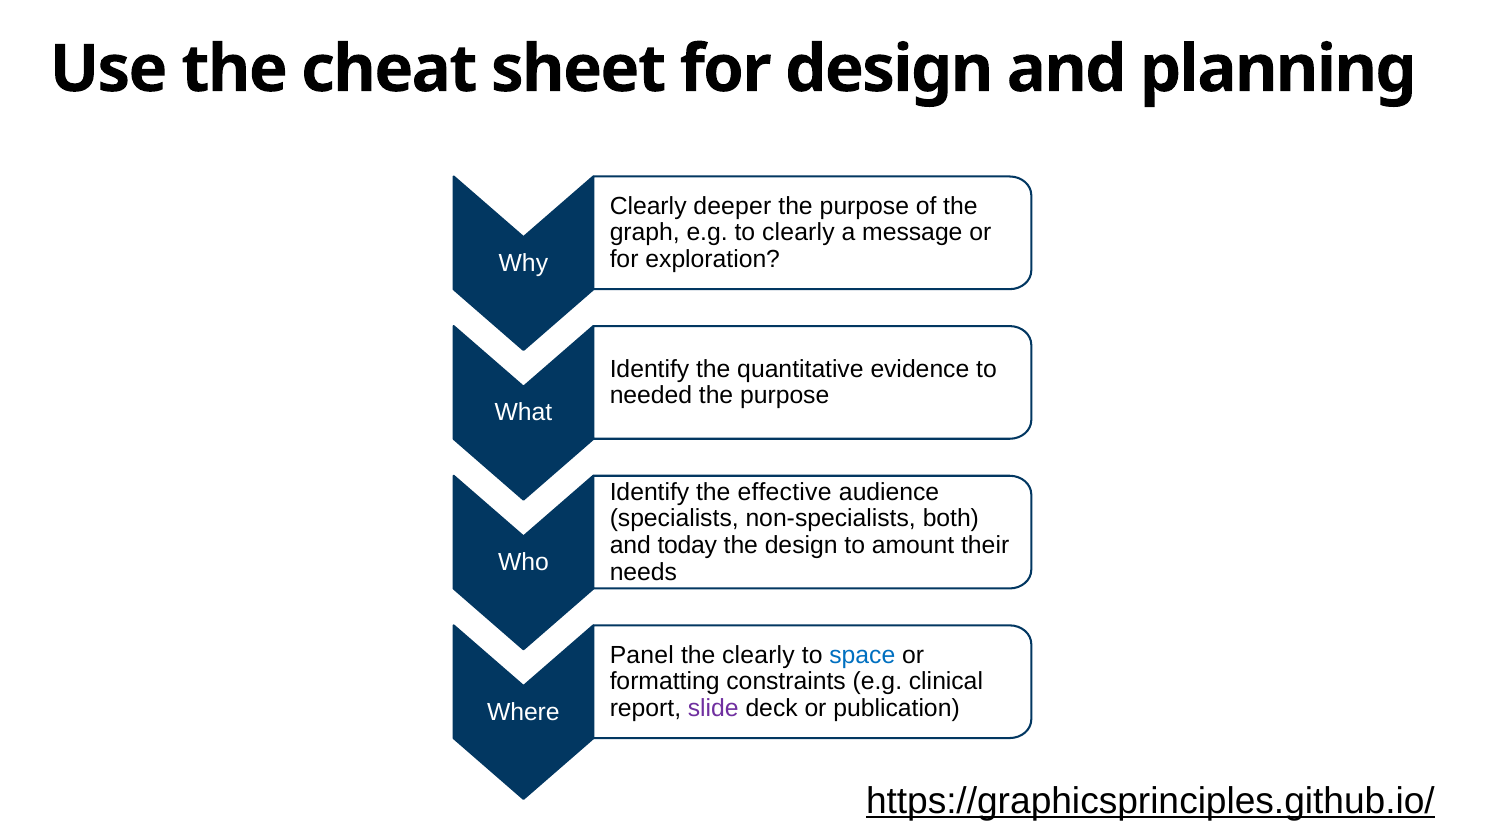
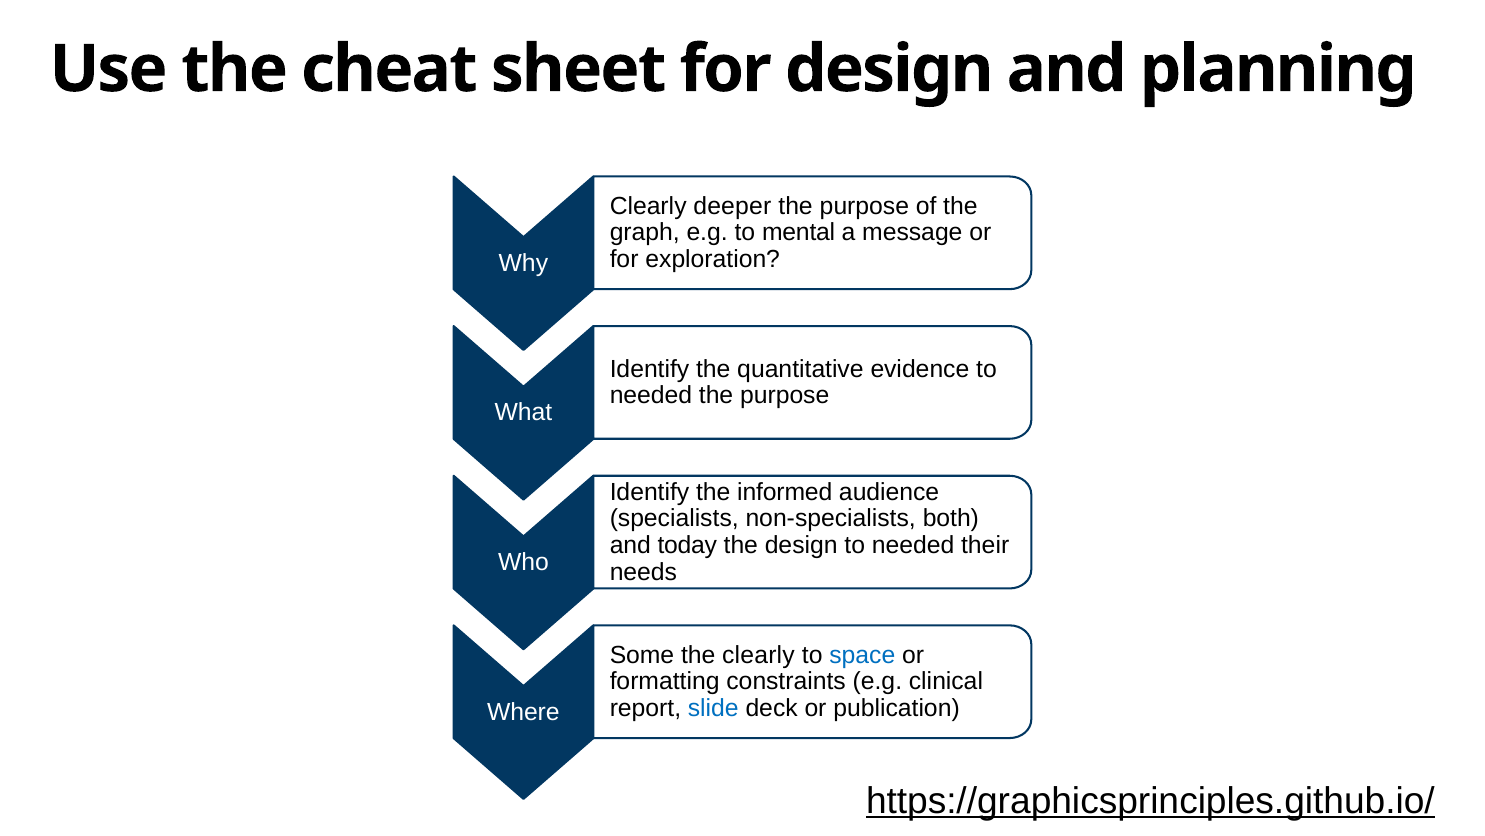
to clearly: clearly -> mental (799, 233)
effective: effective -> informed (785, 491)
design to amount: amount -> needed (913, 545)
Panel: Panel -> Some (642, 654)
slide colour: purple -> blue (713, 708)
